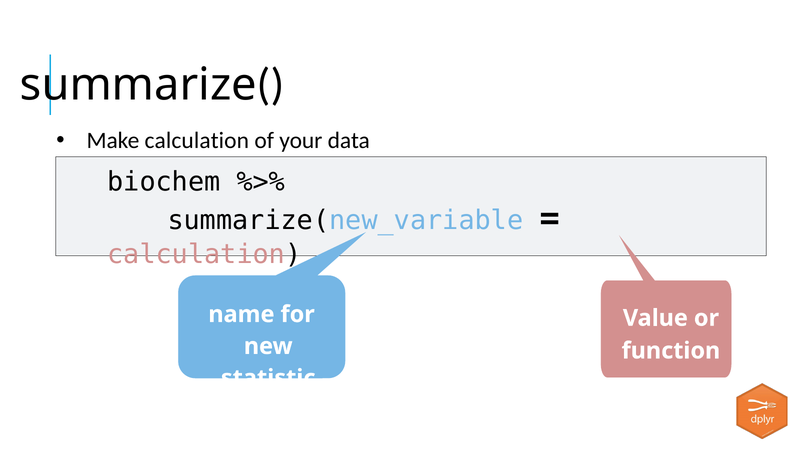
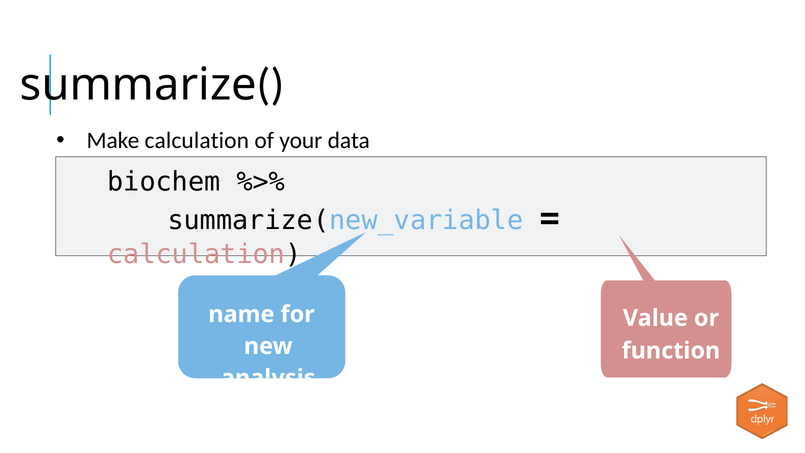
statistic: statistic -> analysis (268, 378)
